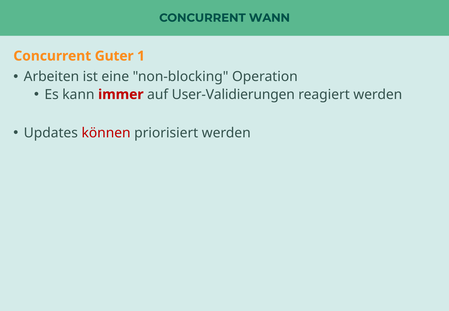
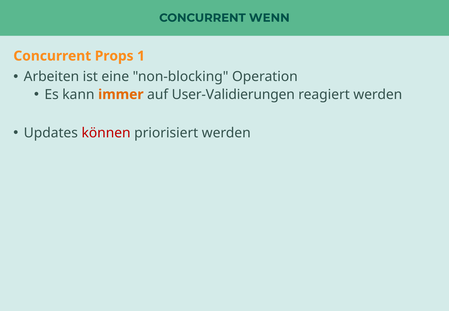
WANN: WANN -> WENN (269, 18)
Guter: Guter -> Props (114, 56)
immer colour: red -> orange (121, 94)
